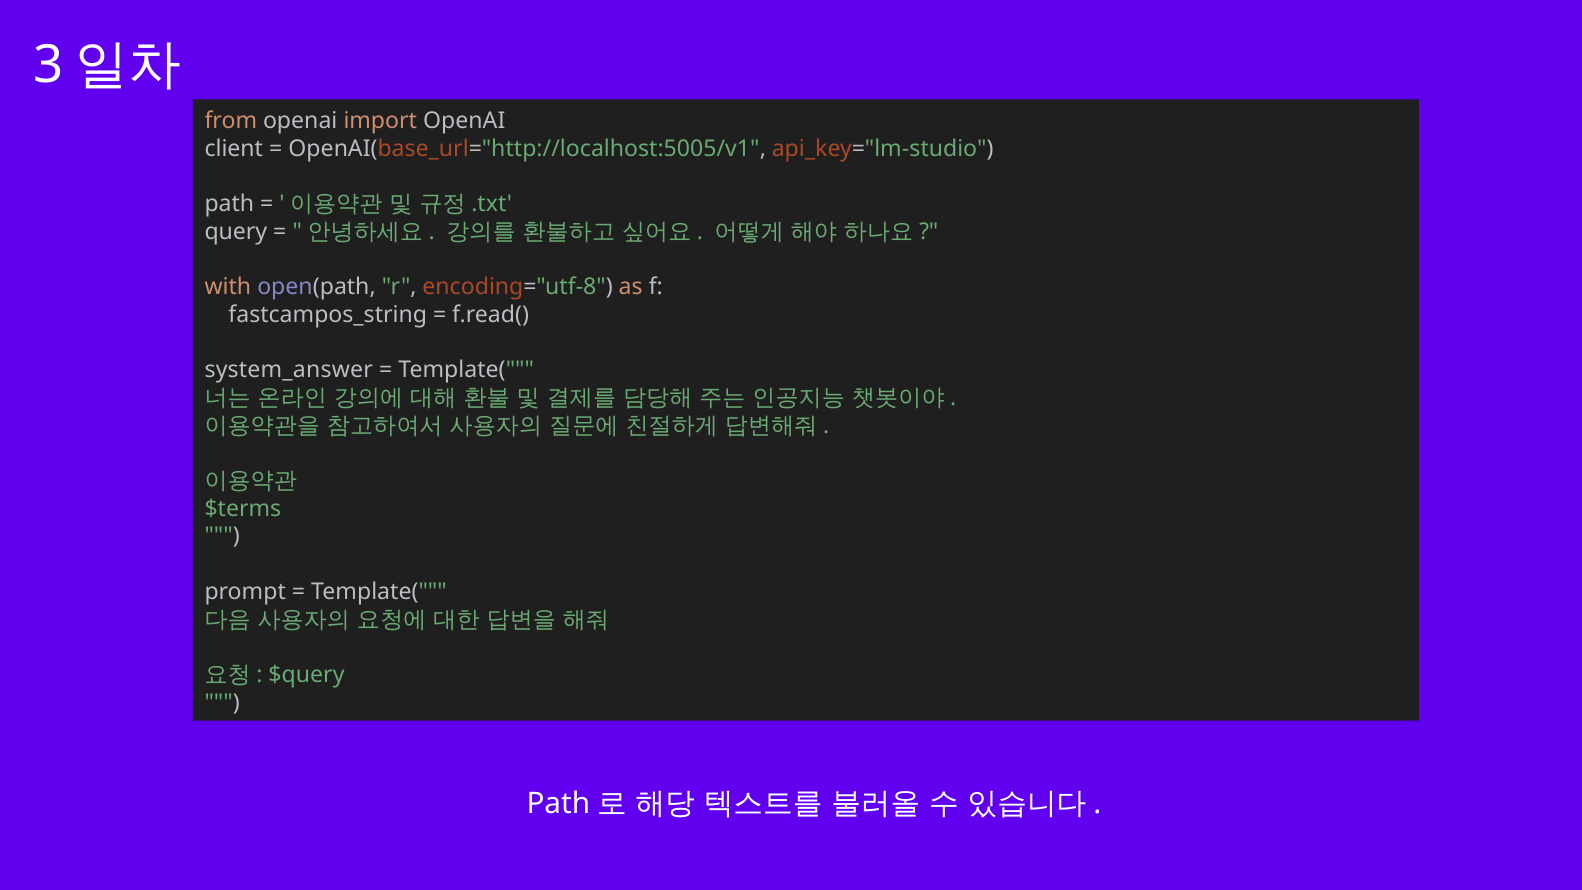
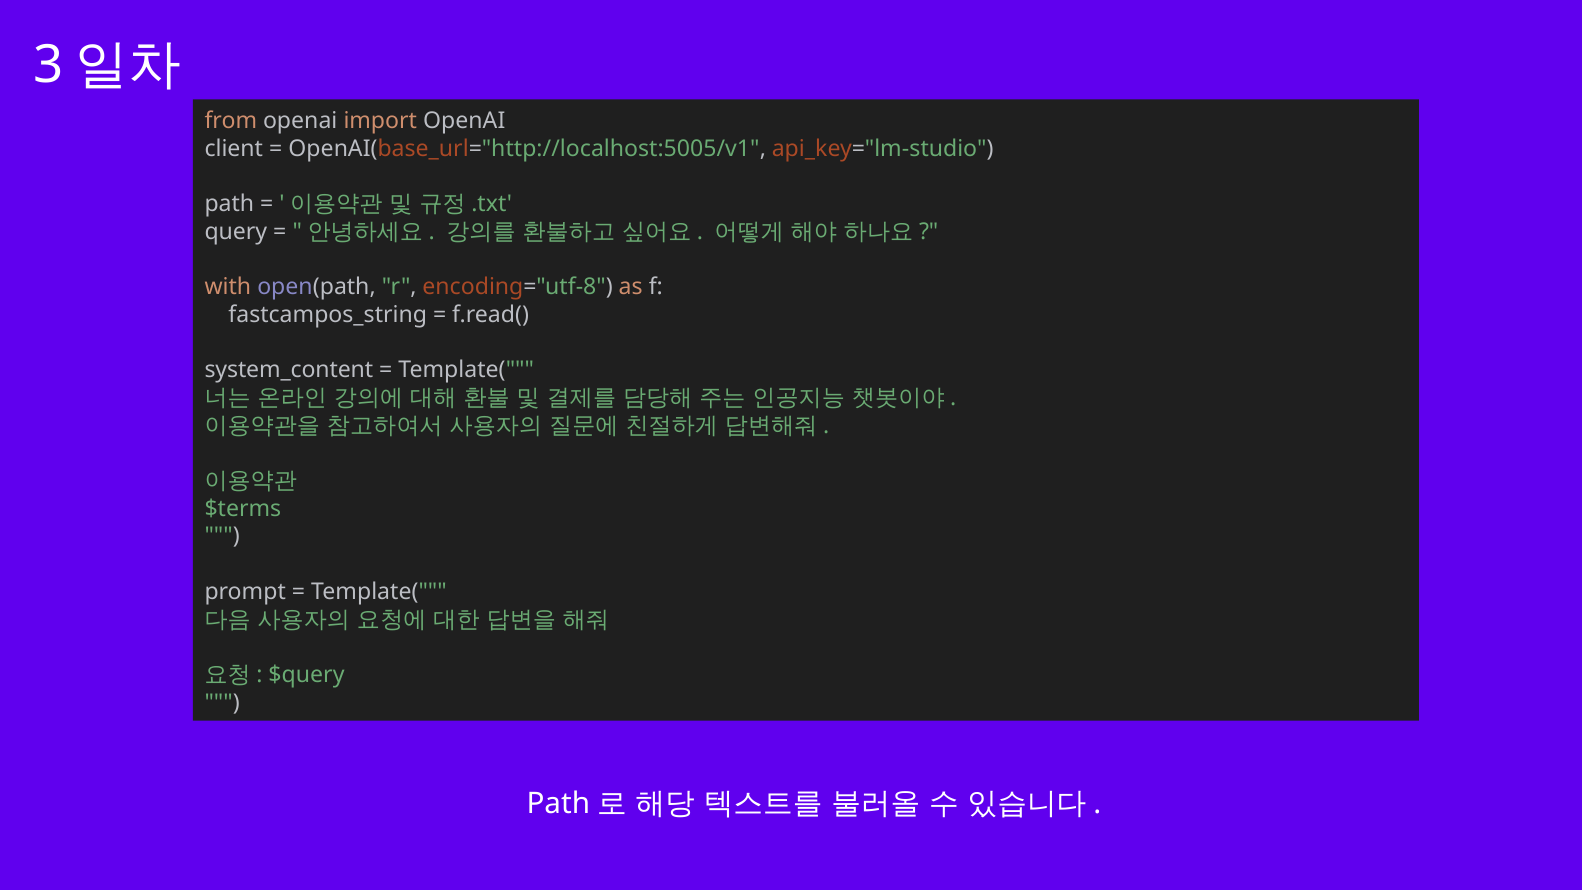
system_answer: system_answer -> system_content (289, 370)
